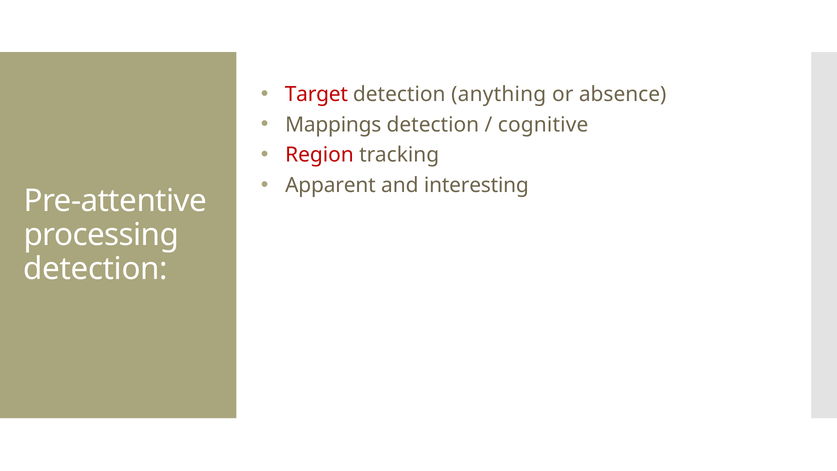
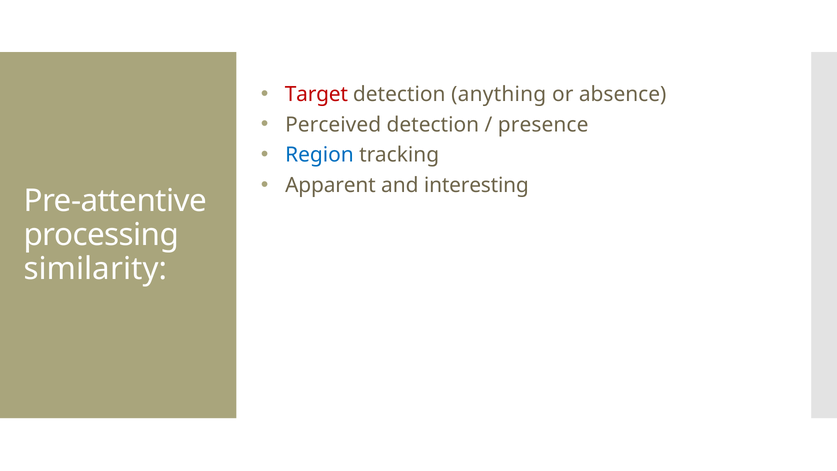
Mappings: Mappings -> Perceived (333, 125)
cognitive: cognitive -> presence (543, 125)
Region colour: red -> blue (319, 155)
detection: detection -> similarity (95, 269)
